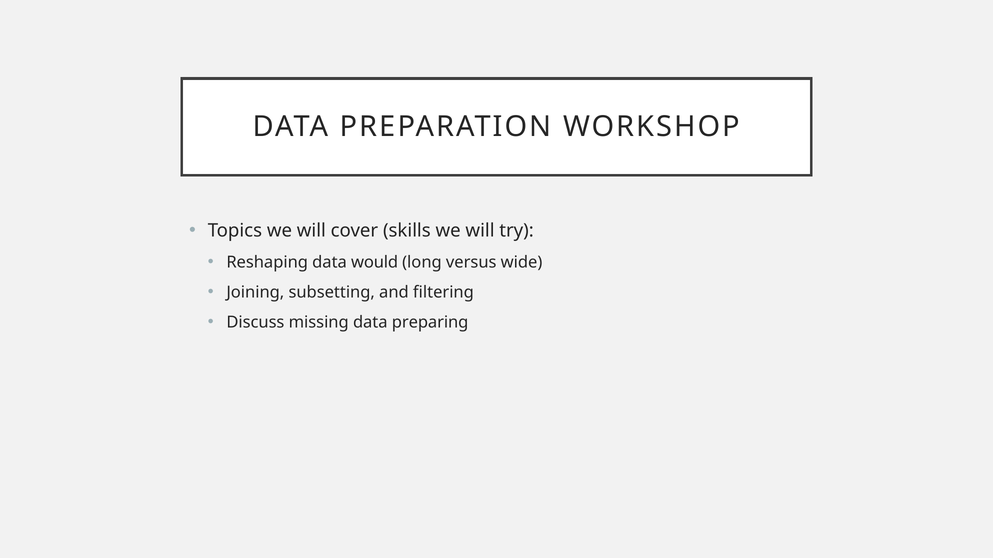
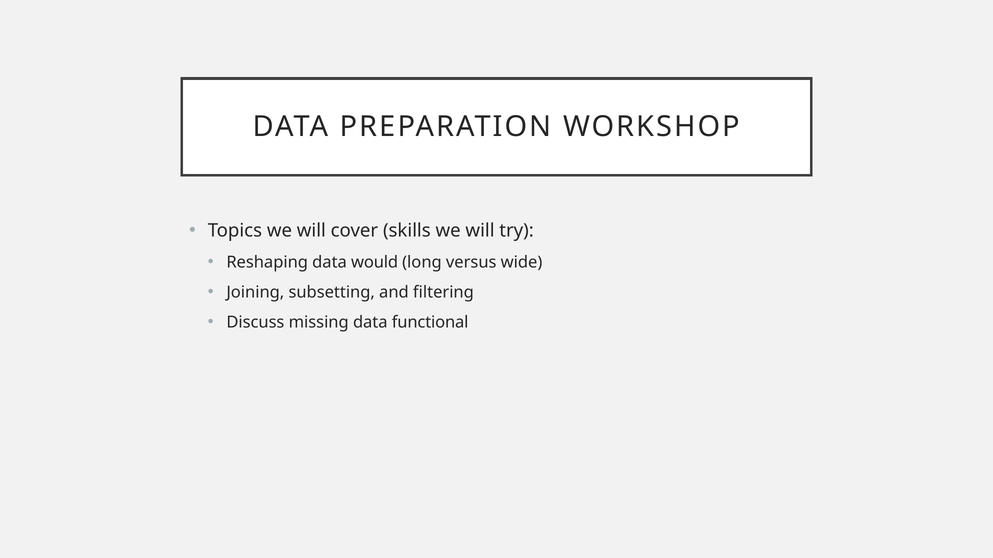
preparing: preparing -> functional (430, 323)
